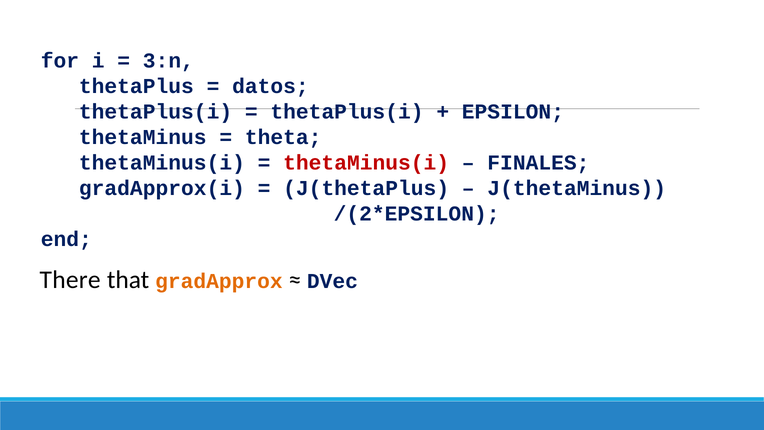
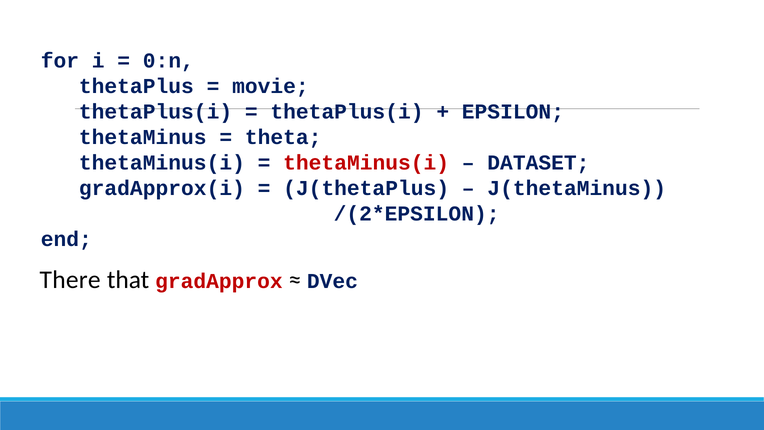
3:n: 3:n -> 0:n (168, 61)
datos: datos -> movie (270, 86)
FINALES: FINALES -> DATASET (538, 163)
gradApprox colour: orange -> red (219, 281)
